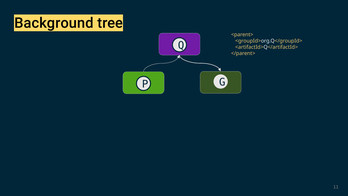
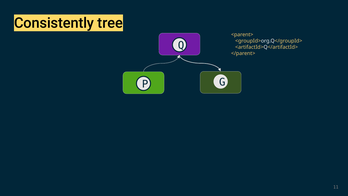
Background: Background -> Consistently (54, 23)
